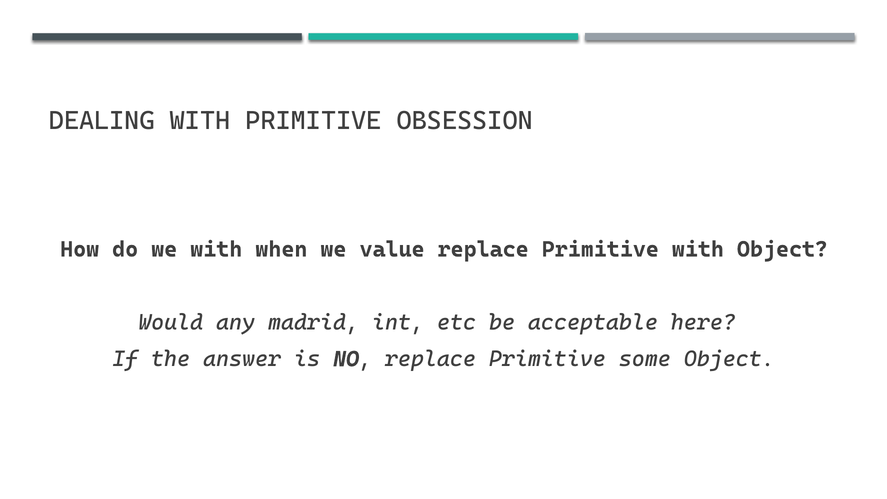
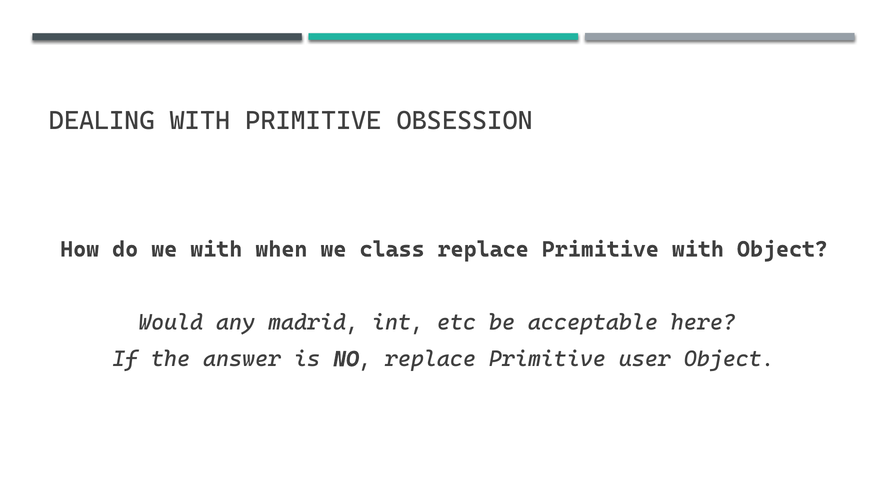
value: value -> class (392, 249)
some: some -> user (645, 359)
